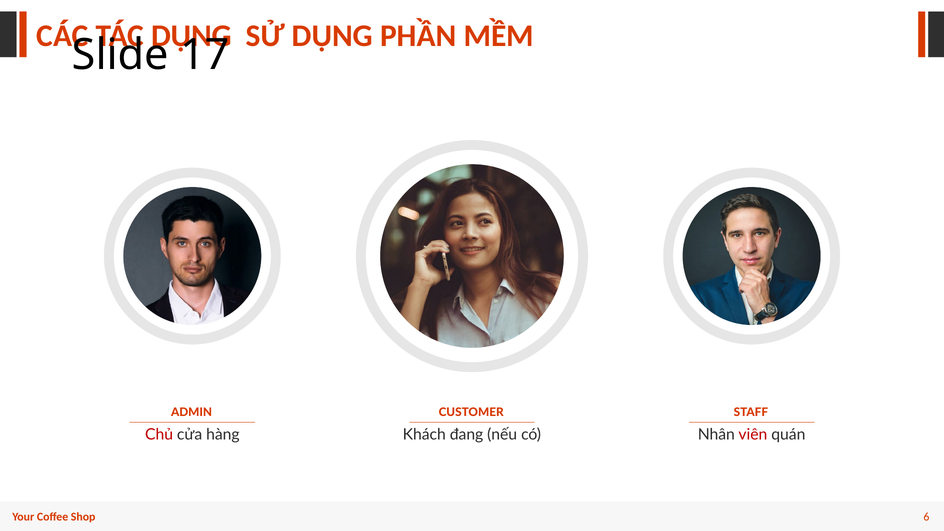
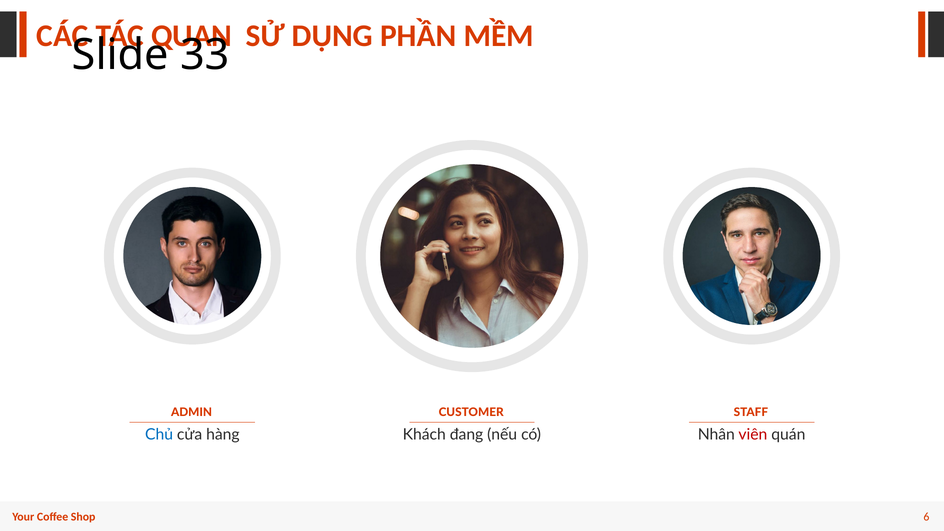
DỤNG: DỤNG -> QUAN (192, 36)
17: 17 -> 33 (205, 55)
Chủ colour: red -> blue (159, 434)
